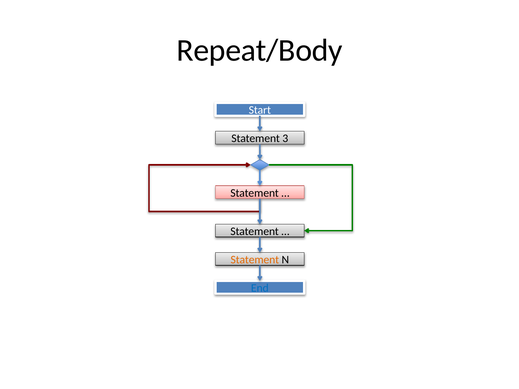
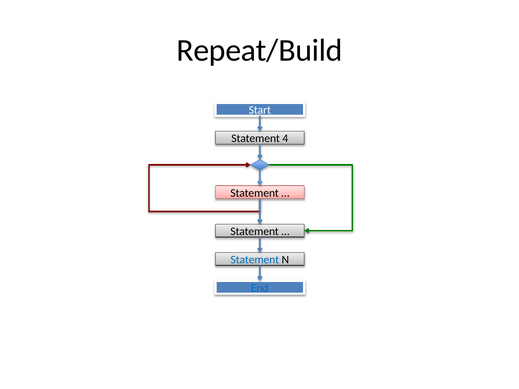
Repeat/Body: Repeat/Body -> Repeat/Build (260, 50)
3: 3 -> 4 (285, 139)
Statement colour: orange -> blue (255, 260)
